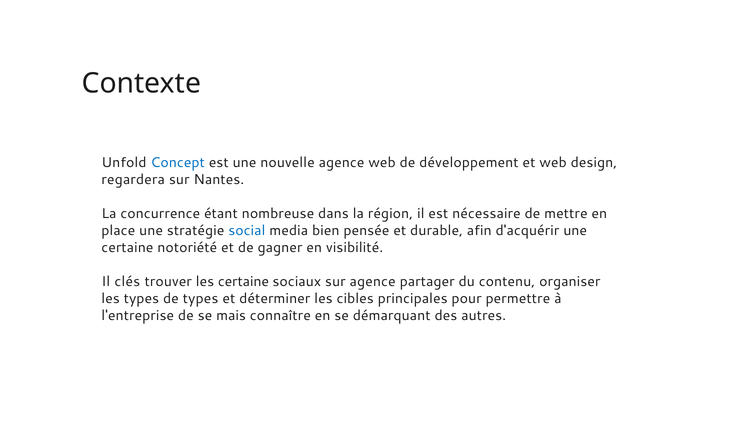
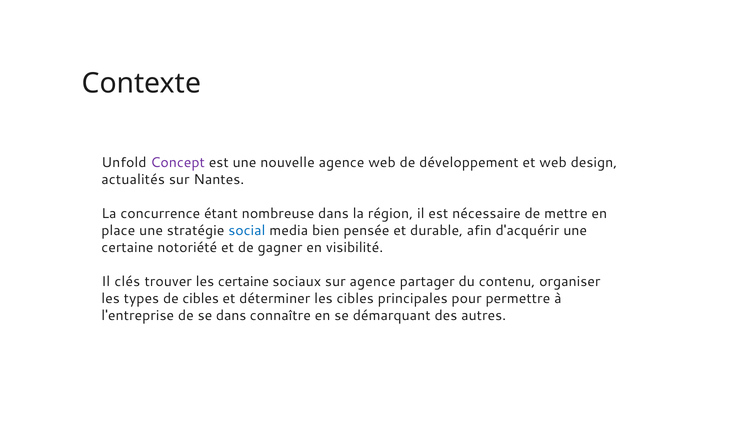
Concept colour: blue -> purple (178, 162)
regardera: regardera -> actualités (133, 179)
de types: types -> cibles (201, 298)
se mais: mais -> dans (231, 315)
